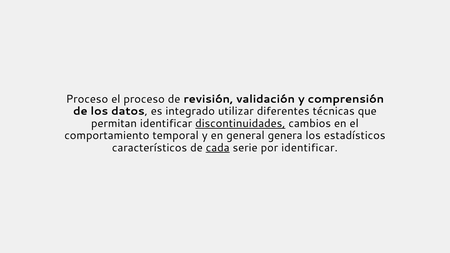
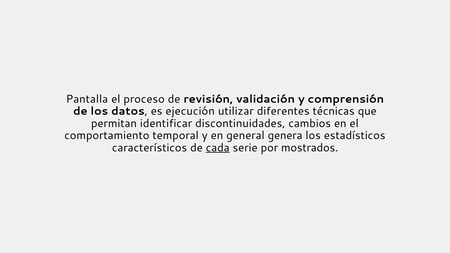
Proceso: Proceso -> Pantalla (87, 99)
integrado: integrado -> ejecución (190, 111)
discontinuidades underline: present -> none (240, 123)
por identificar: identificar -> mostrados (310, 148)
